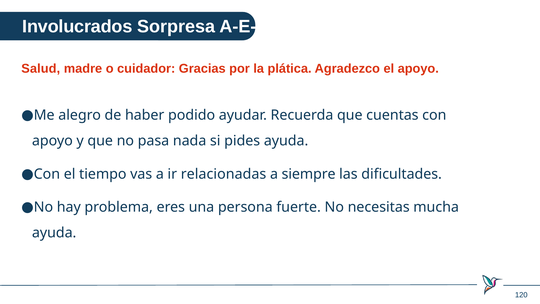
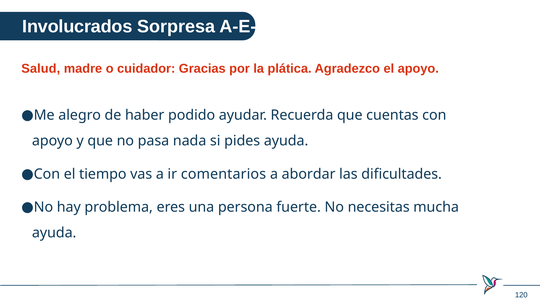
relacionadas: relacionadas -> comentarios (223, 174)
siempre: siempre -> abordar (309, 174)
